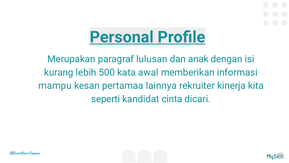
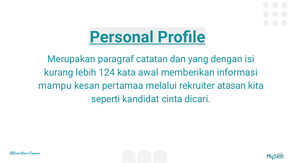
lulusan: lulusan -> catatan (152, 59)
anak: anak -> yang (198, 59)
500: 500 -> 124 (107, 72)
lainnya: lainnya -> melalui (161, 86)
kinerja: kinerja -> atasan (232, 86)
